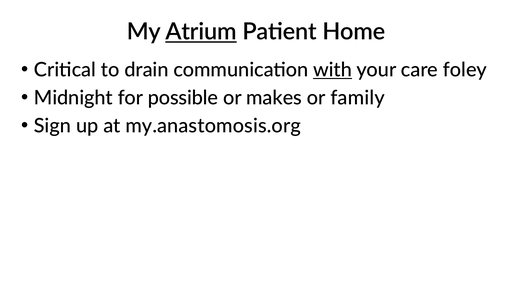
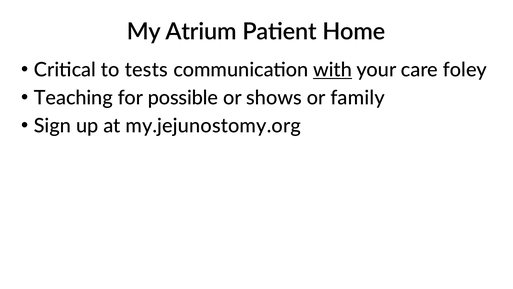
Atrium underline: present -> none (201, 32)
drain: drain -> tests (146, 70)
Midnight: Midnight -> Teaching (73, 98)
makes: makes -> shows (274, 98)
my.anastomosis.org: my.anastomosis.org -> my.jejunostomy.org (213, 126)
